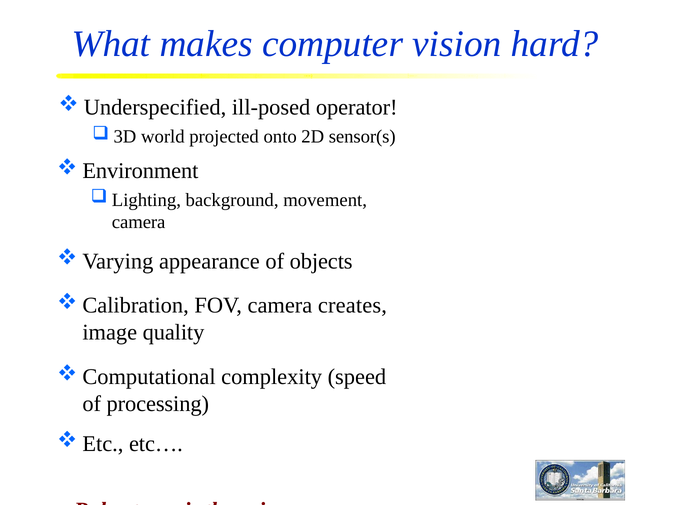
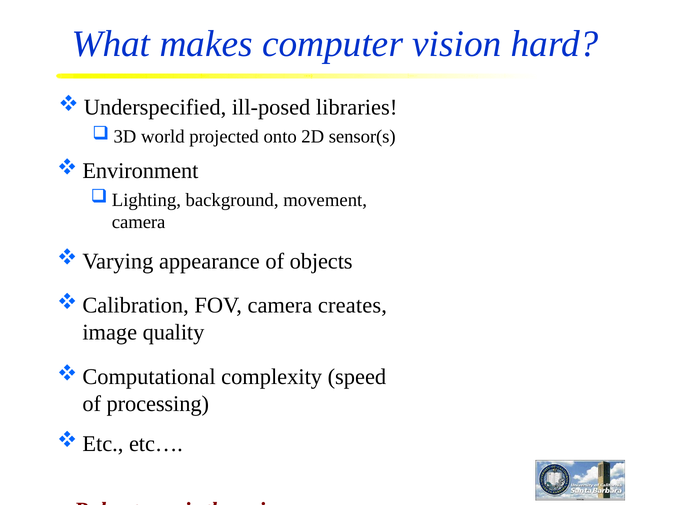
operator: operator -> libraries (357, 107)
